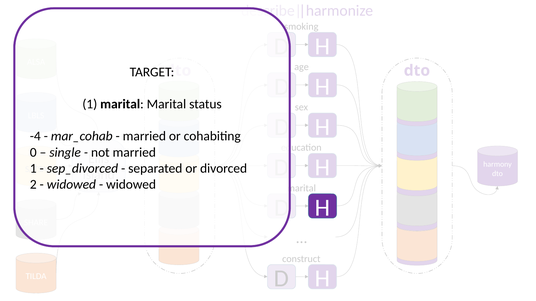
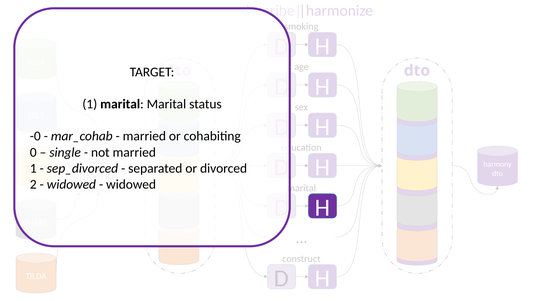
-4: -4 -> -0 (35, 136)
